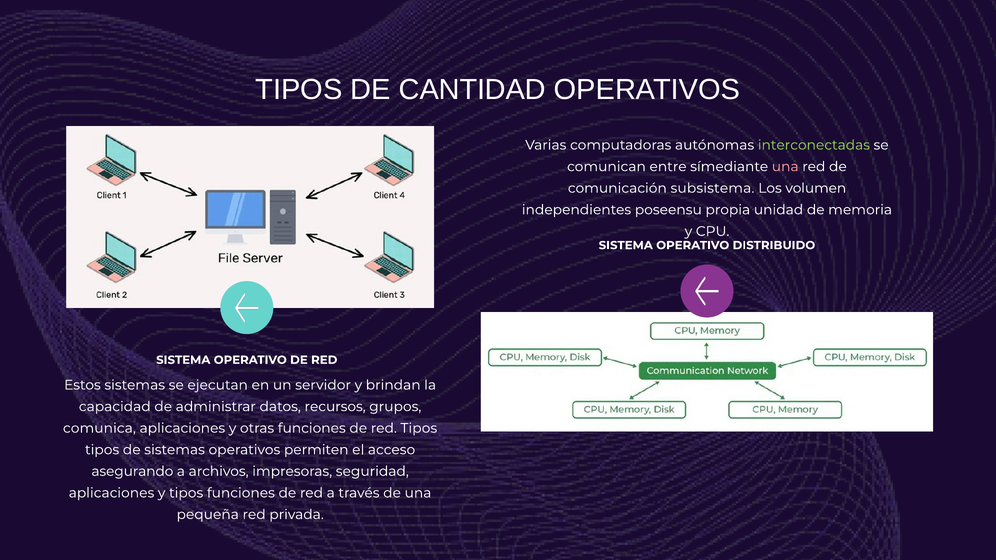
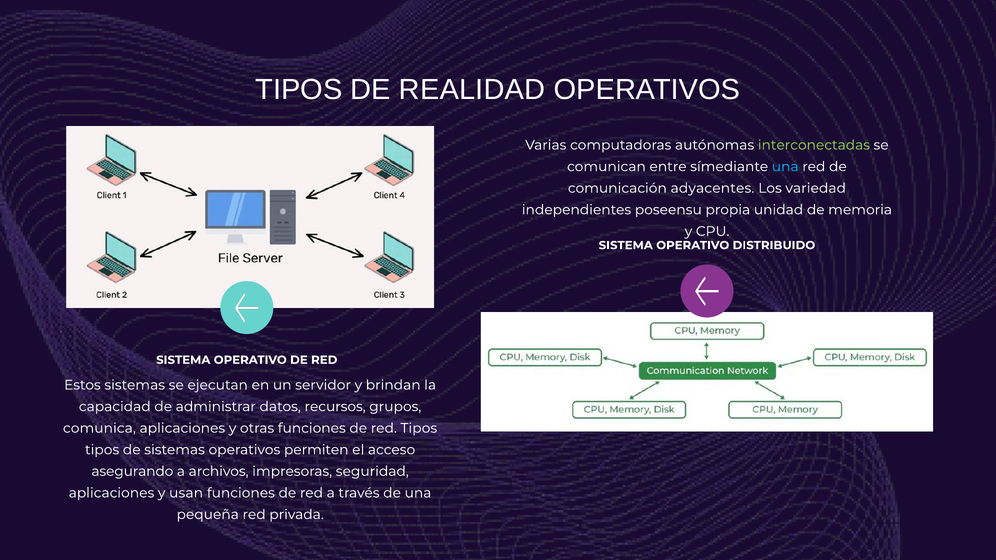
CANTIDAD: CANTIDAD -> REALIDAD (472, 90)
una colour: pink -> light blue (785, 167)
subsistema: subsistema -> adyacentes (712, 188)
volumen: volumen -> variedad (816, 188)
y tipos: tipos -> usan (186, 493)
